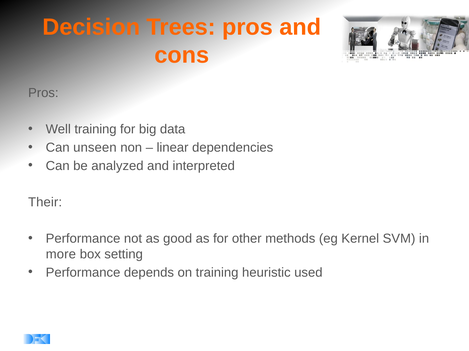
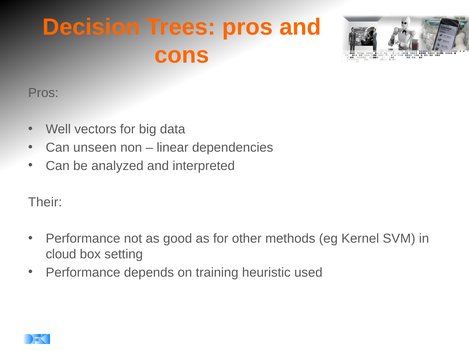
Well training: training -> vectors (95, 130)
more: more -> cloud (61, 255)
